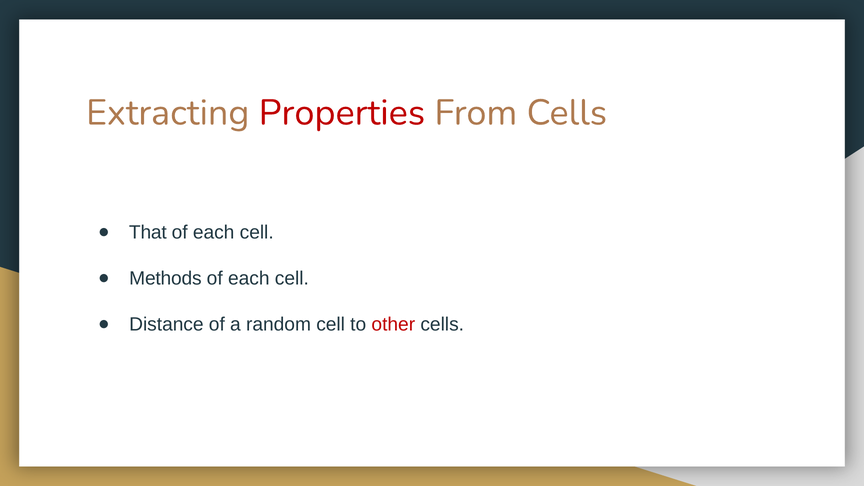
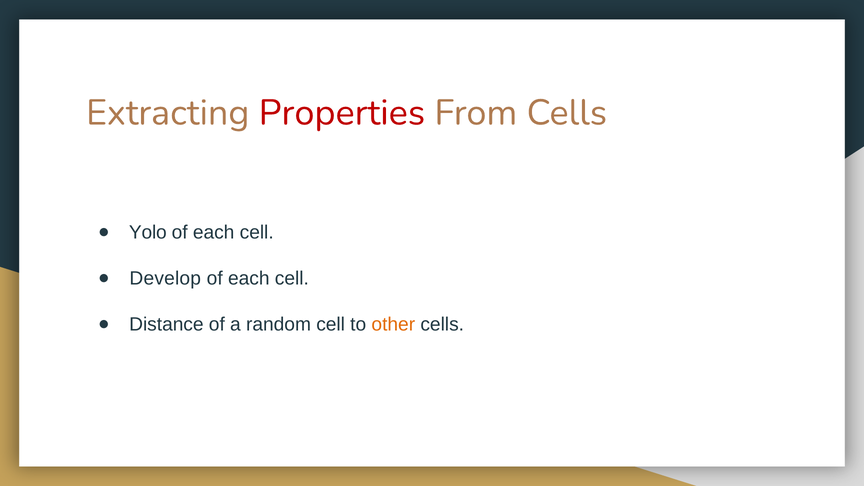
That: That -> Yolo (148, 233)
Methods: Methods -> Develop (165, 279)
other colour: red -> orange (393, 325)
